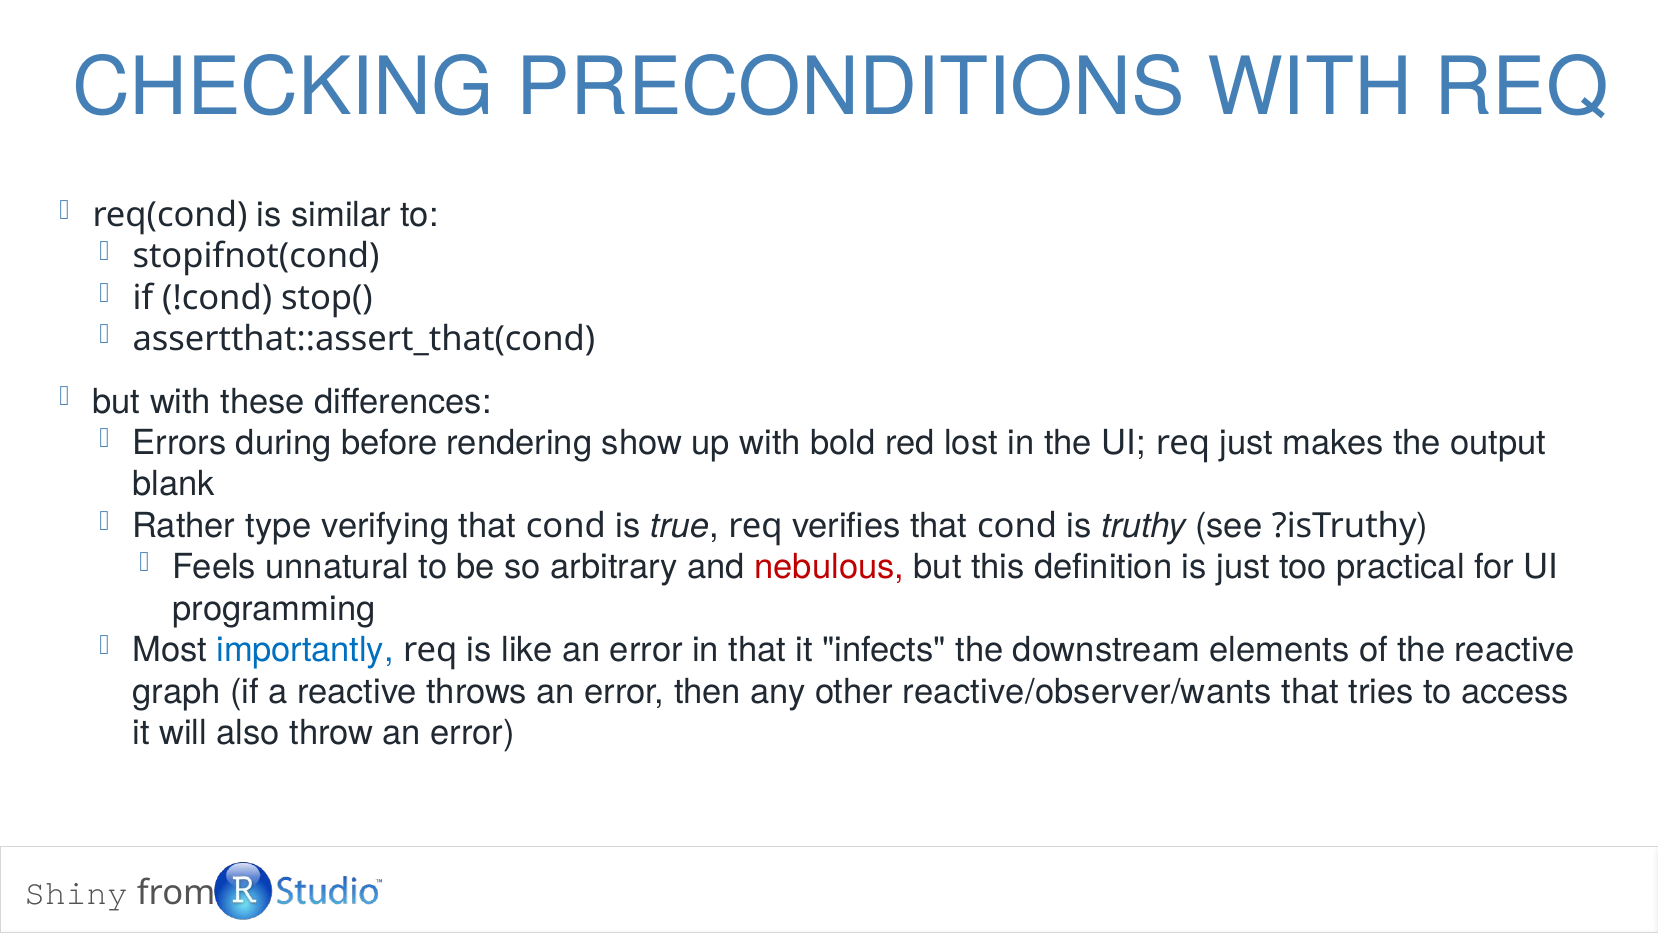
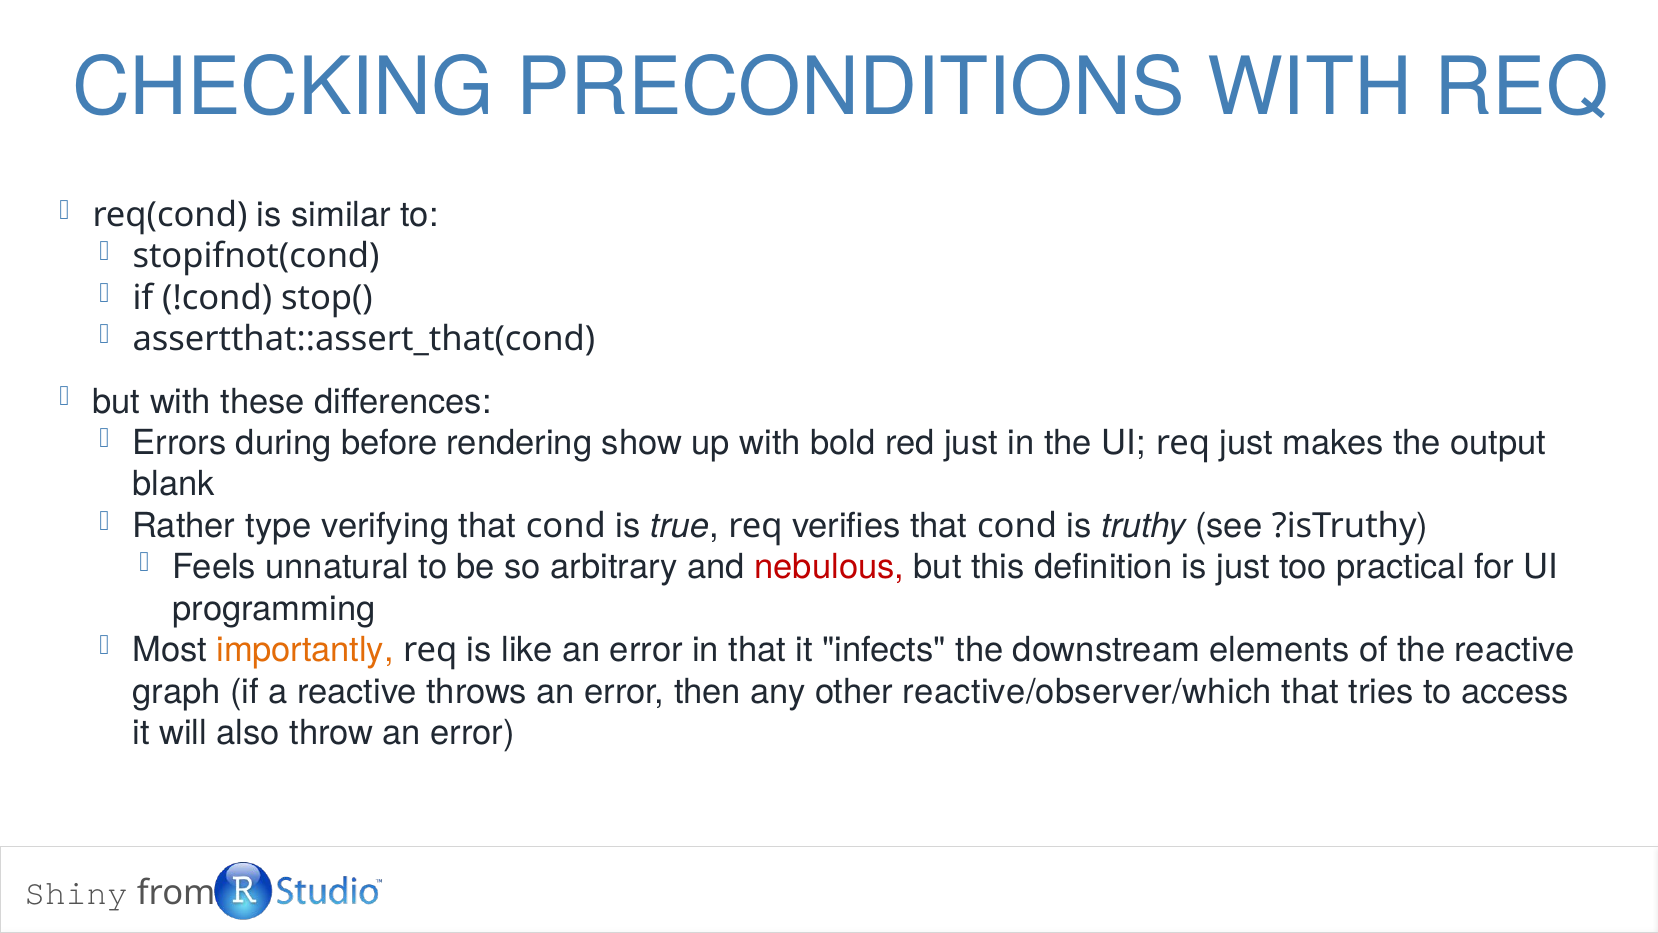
red lost: lost -> just (971, 443)
importantly colour: blue -> orange (305, 650)
reactive/observer/wants: reactive/observer/wants -> reactive/observer/which (1087, 692)
